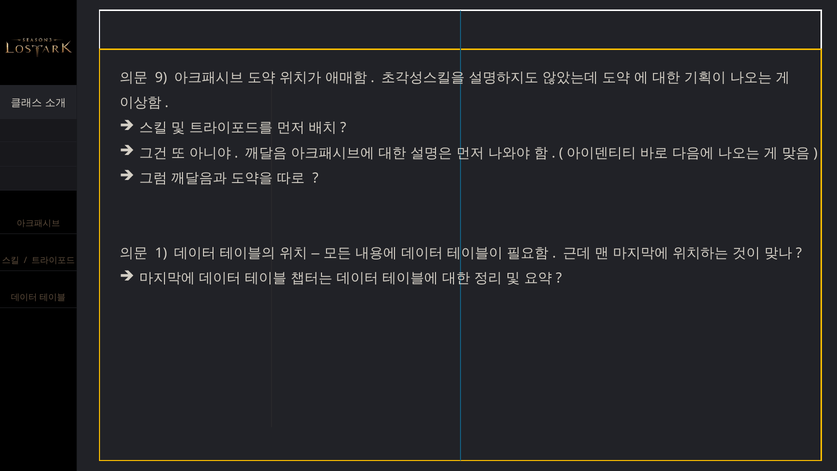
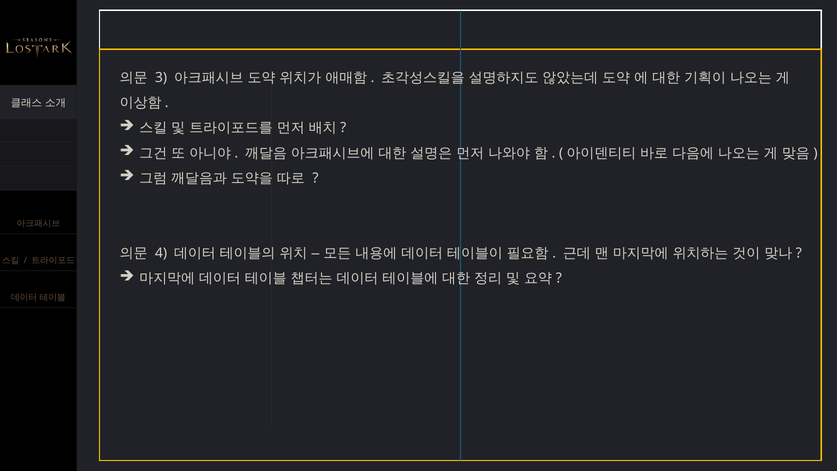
9: 9 -> 3 (161, 78)
1: 1 -> 4 (161, 253)
